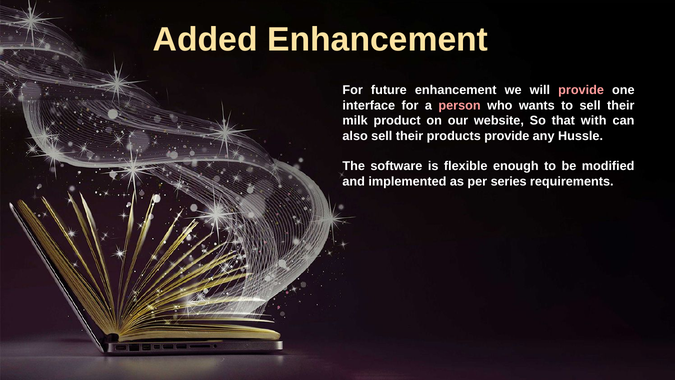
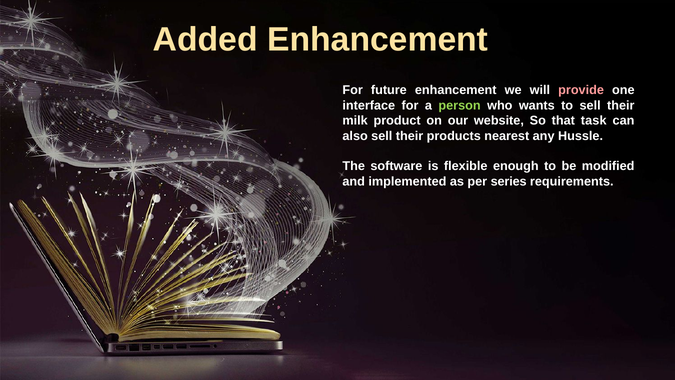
person colour: pink -> light green (460, 105)
with: with -> task (594, 121)
products provide: provide -> nearest (507, 136)
